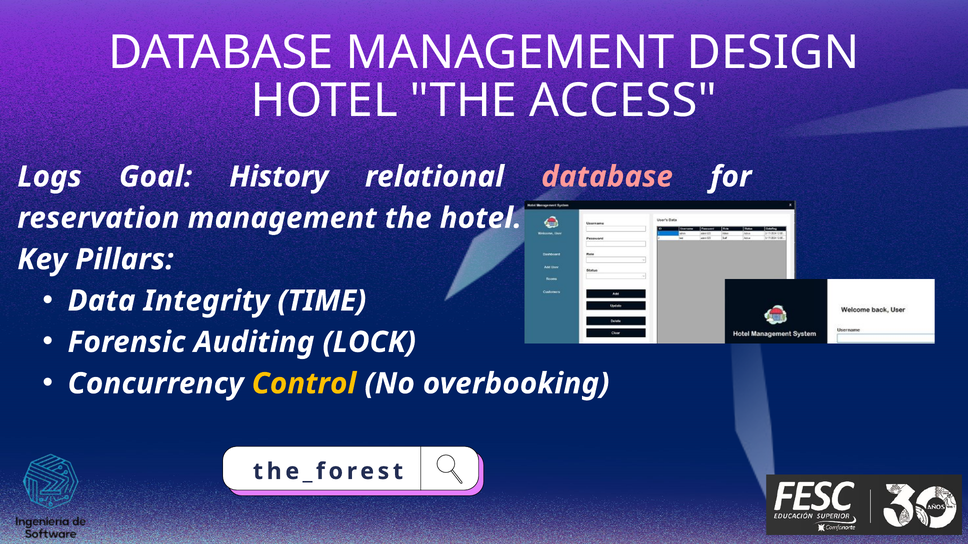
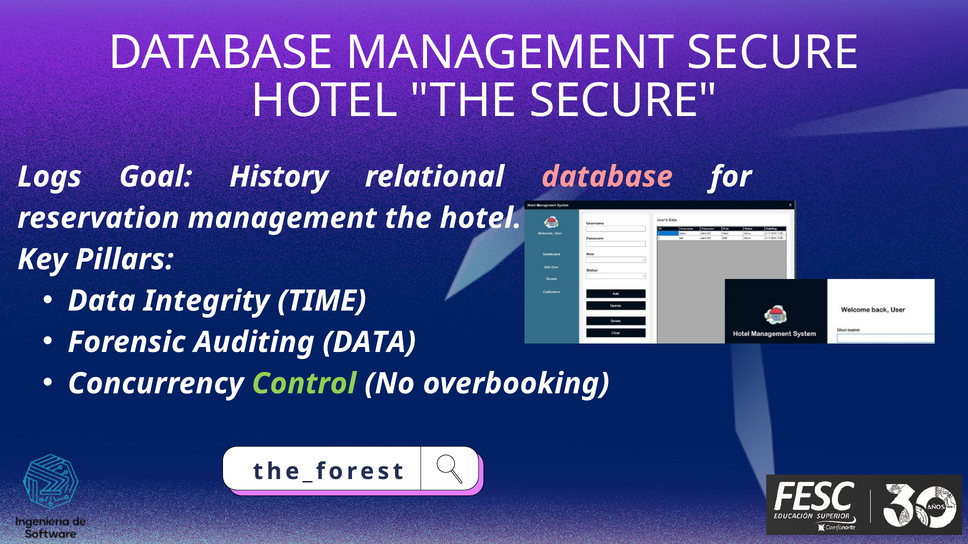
MANAGEMENT DESIGN: DESIGN -> SECURE (773, 53)
THE ACCESS: ACCESS -> SECURE (623, 101)
Auditing LOCK: LOCK -> DATA (369, 343)
Control colour: yellow -> light green (304, 384)
